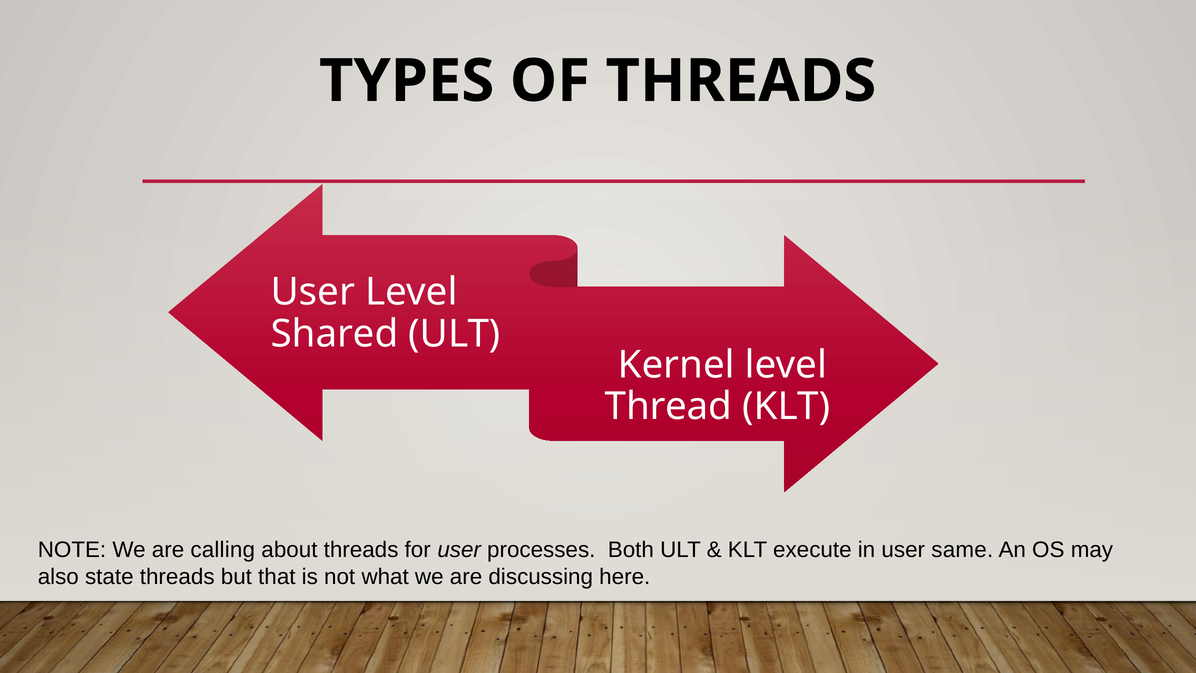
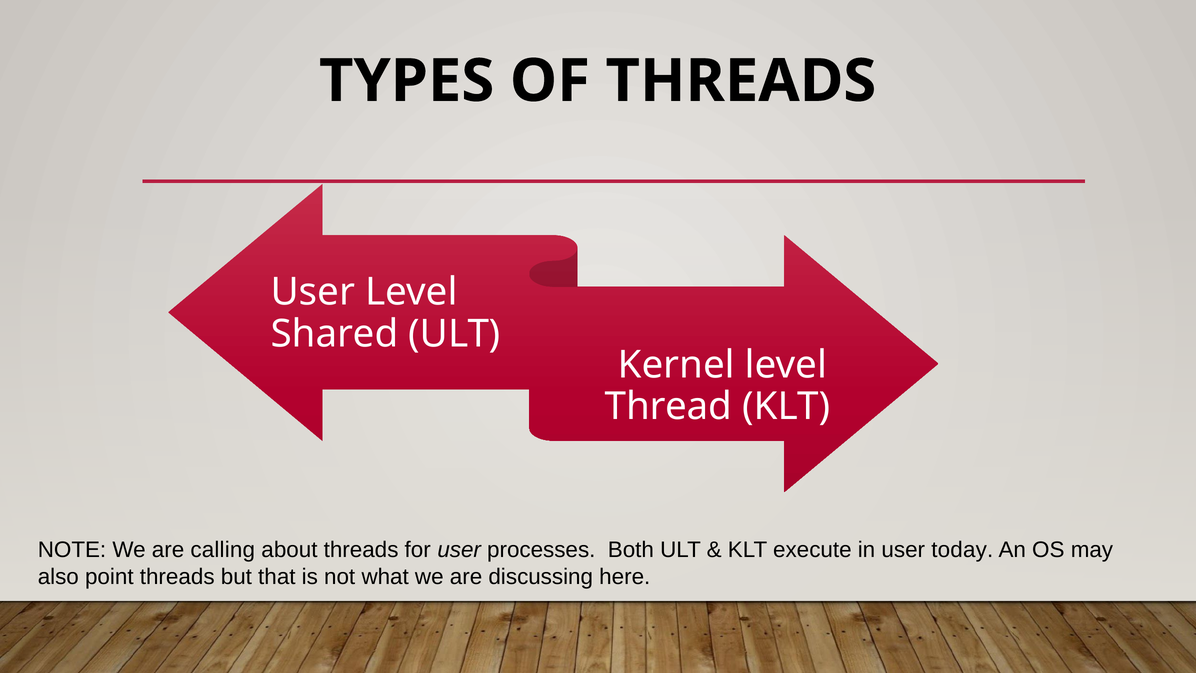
same: same -> today (962, 550)
state: state -> point (109, 577)
